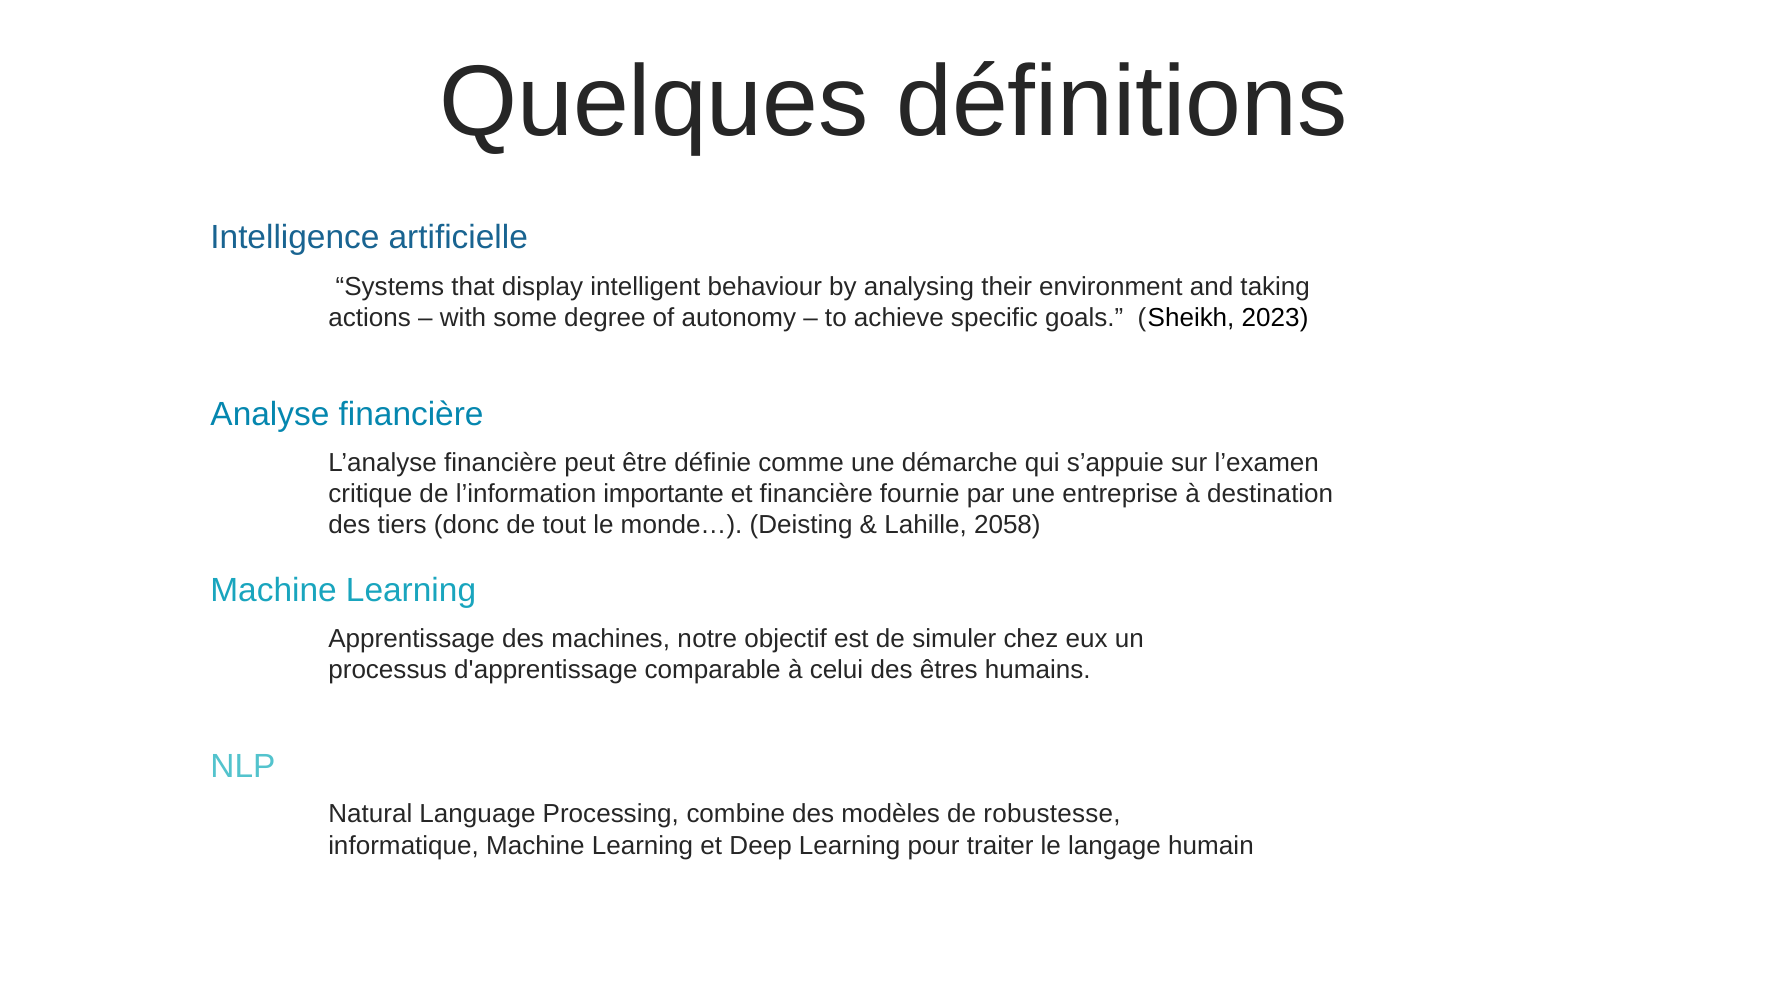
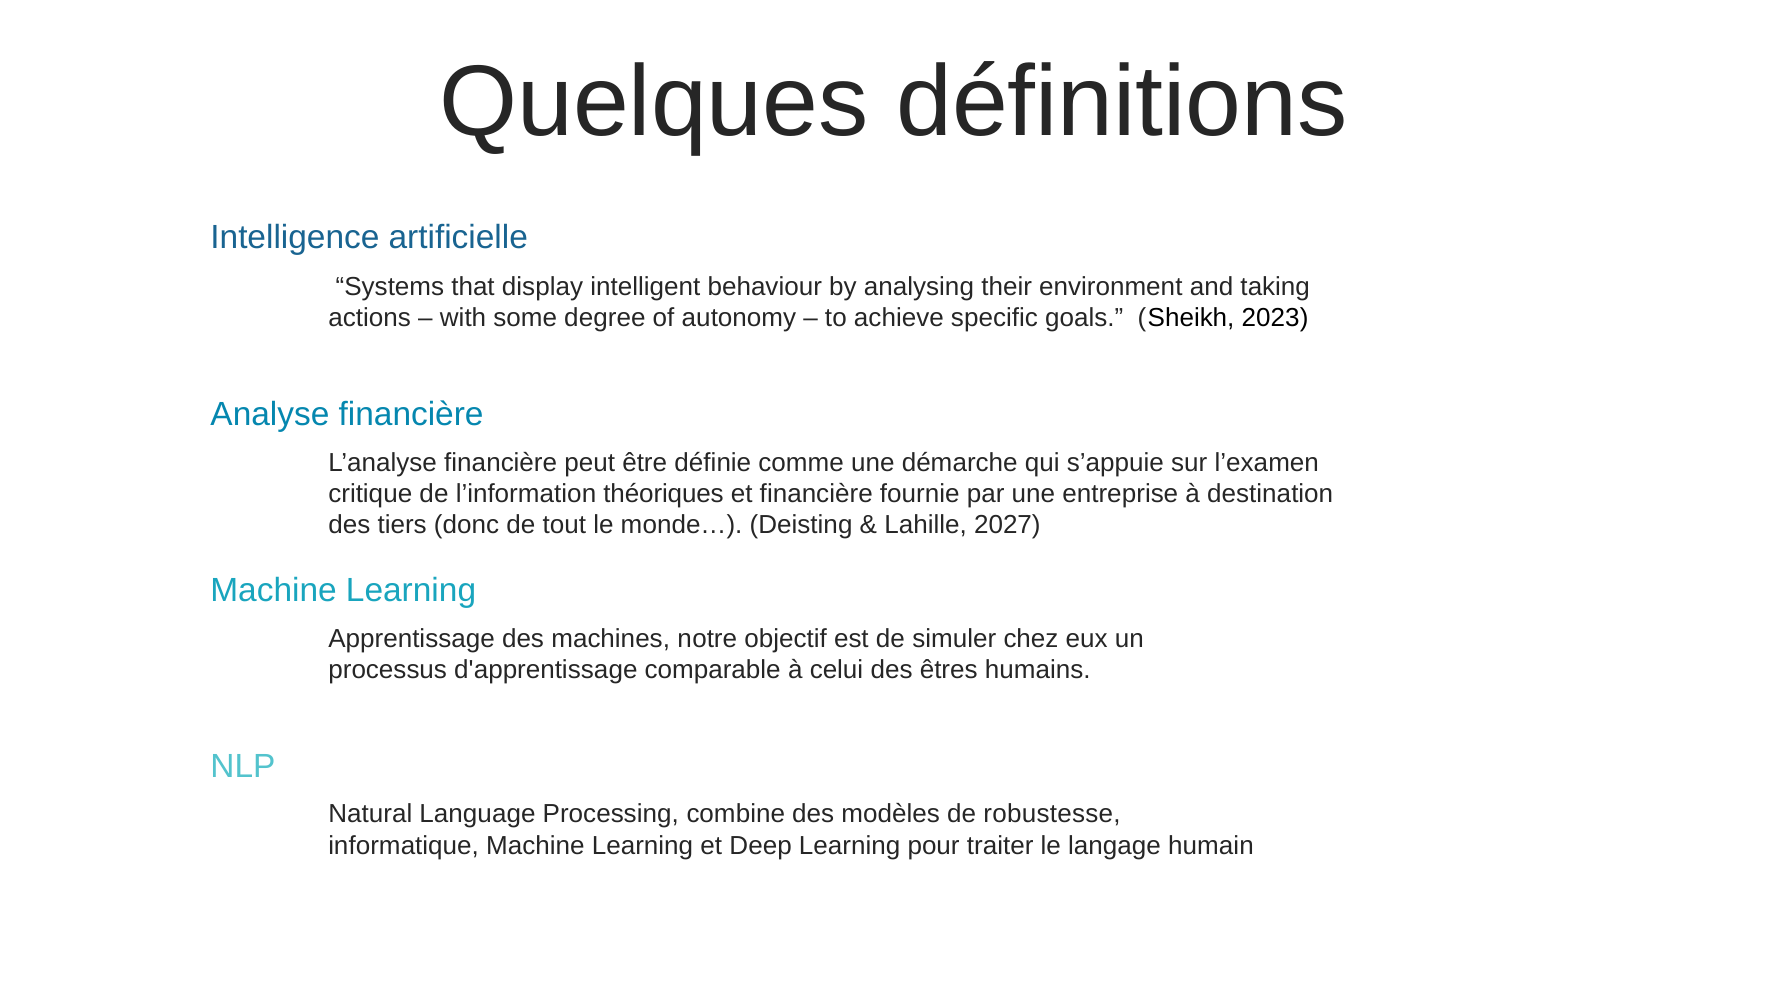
importante: importante -> théoriques (664, 494)
2058: 2058 -> 2027 (1007, 525)
